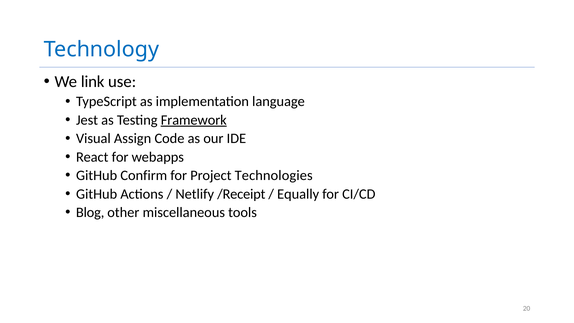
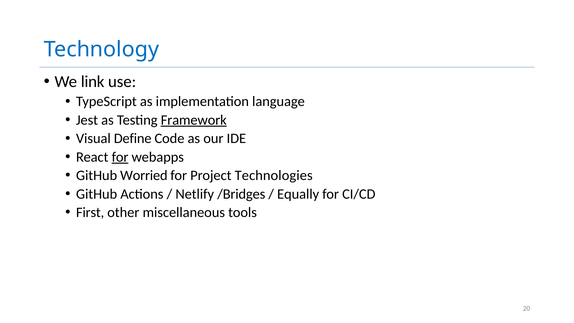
Assign: Assign -> Define (133, 138)
for underline: none -> present (120, 157)
Confirm: Confirm -> Worried (144, 175)
/Receipt: /Receipt -> /Bridges (241, 194)
Blog: Blog -> First (90, 212)
